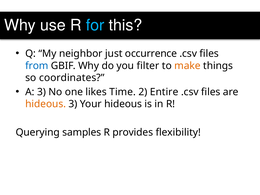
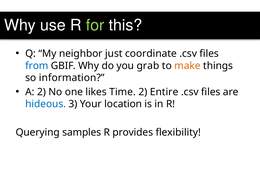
for colour: light blue -> light green (95, 25)
occurrence: occurrence -> coordinate (151, 54)
filter: filter -> grab (148, 66)
coordinates: coordinates -> information (72, 78)
A 3: 3 -> 2 (42, 92)
hideous colour: orange -> blue (46, 104)
Your hideous: hideous -> location (123, 104)
